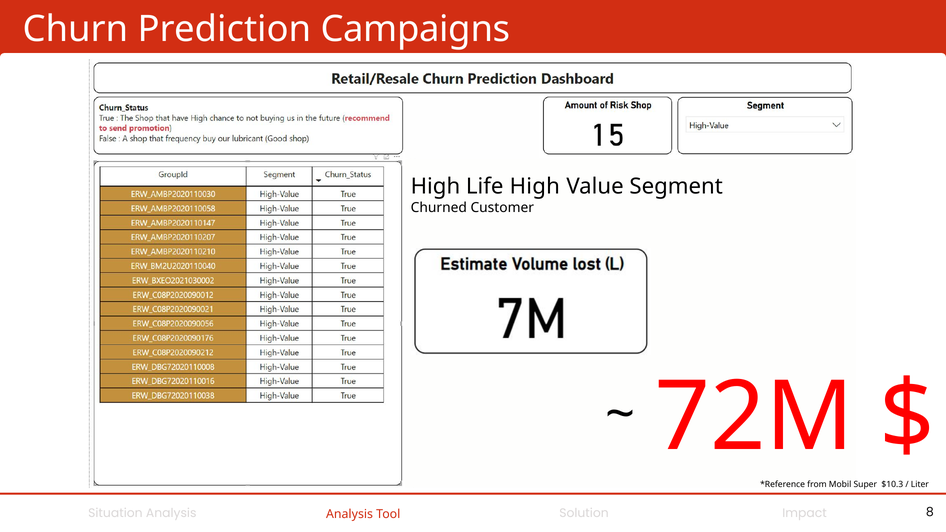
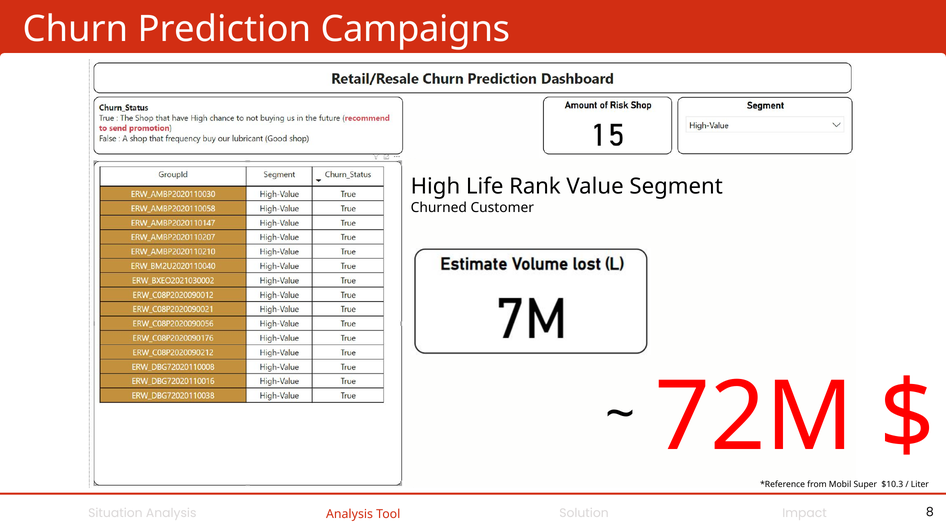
Life High: High -> Rank (535, 186)
